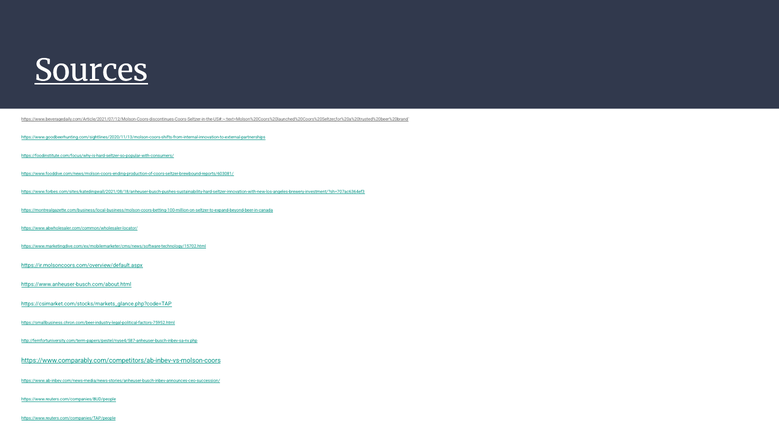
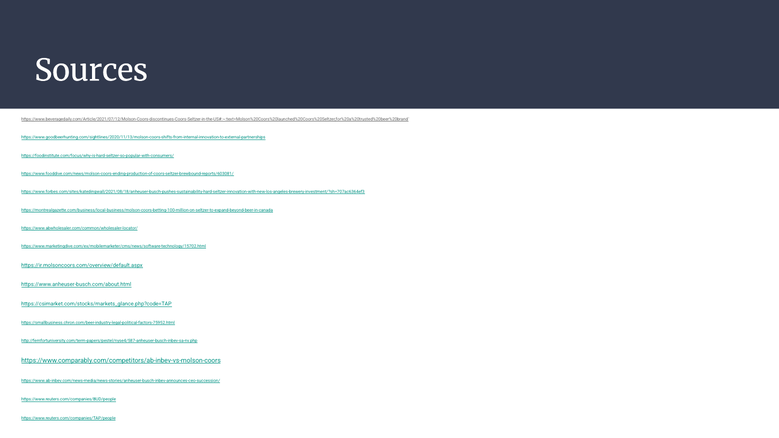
Sources underline: present -> none (91, 71)
